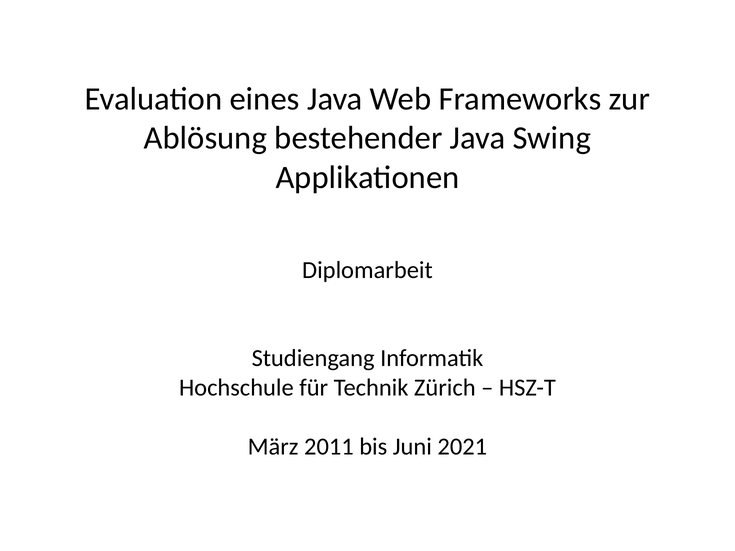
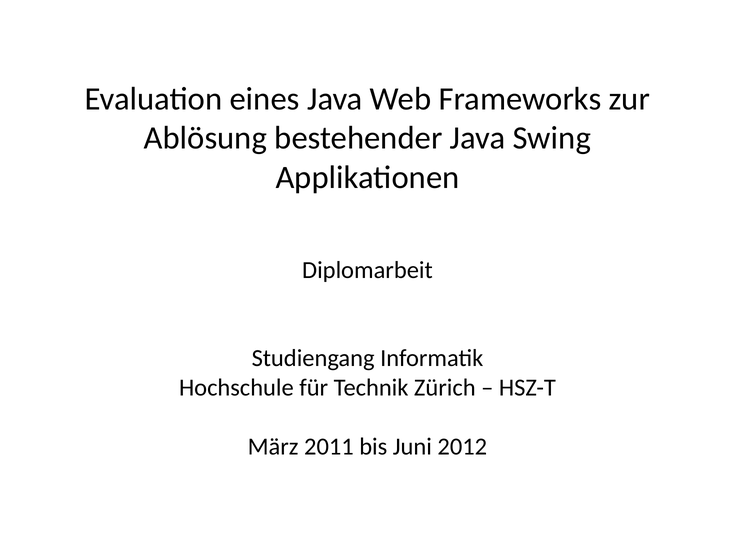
2021: 2021 -> 2012 (462, 447)
